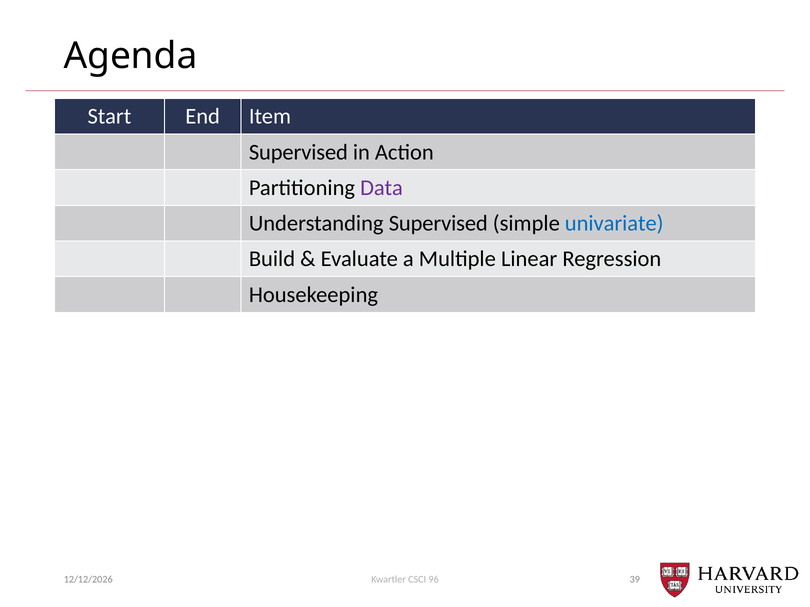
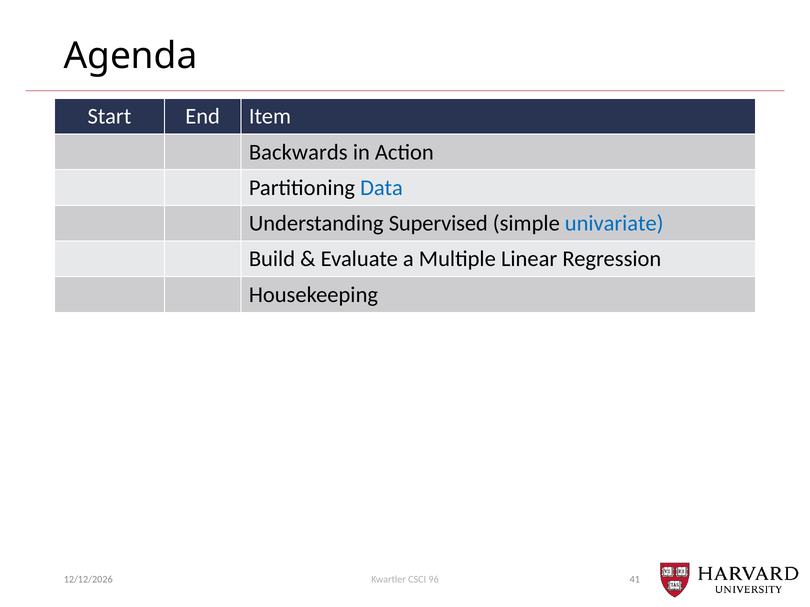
Supervised: Supervised -> Backwards (298, 152)
Data colour: purple -> blue (381, 188)
39: 39 -> 41 (635, 580)
